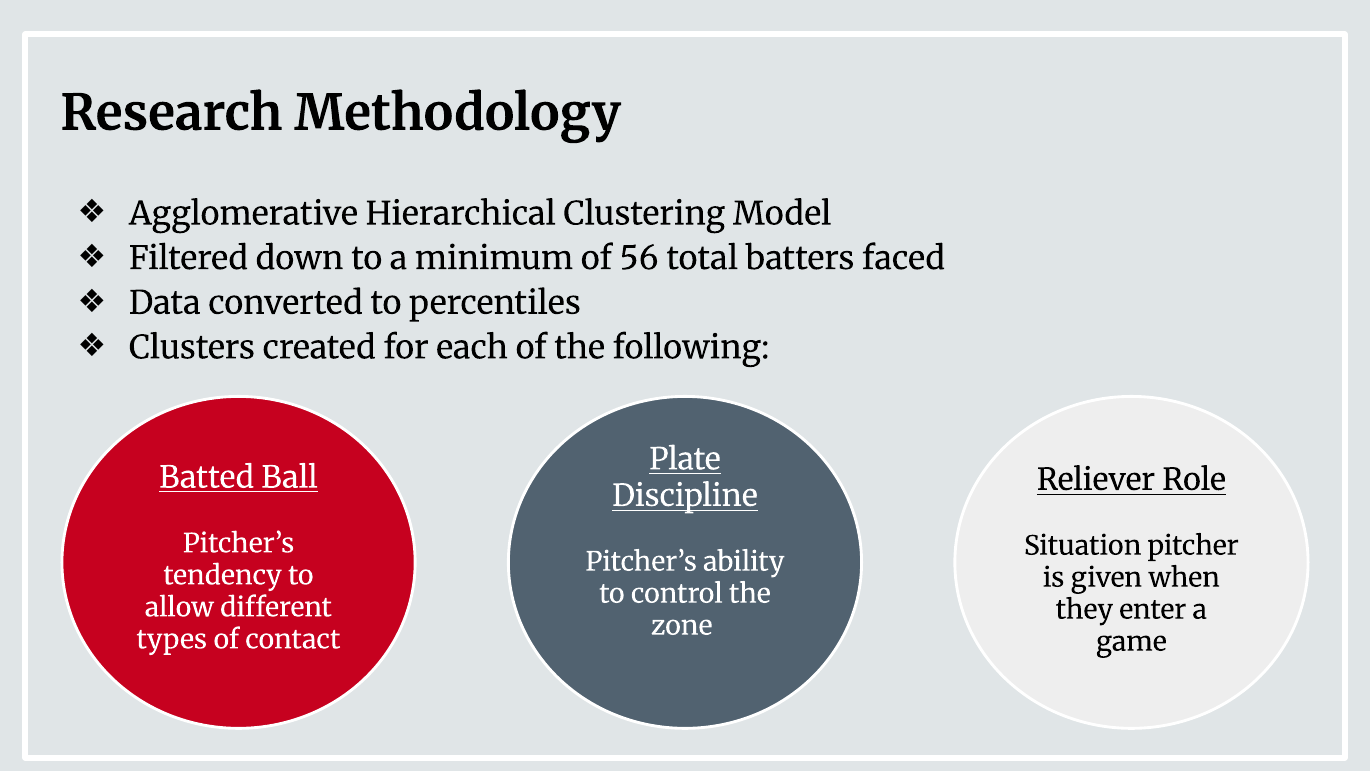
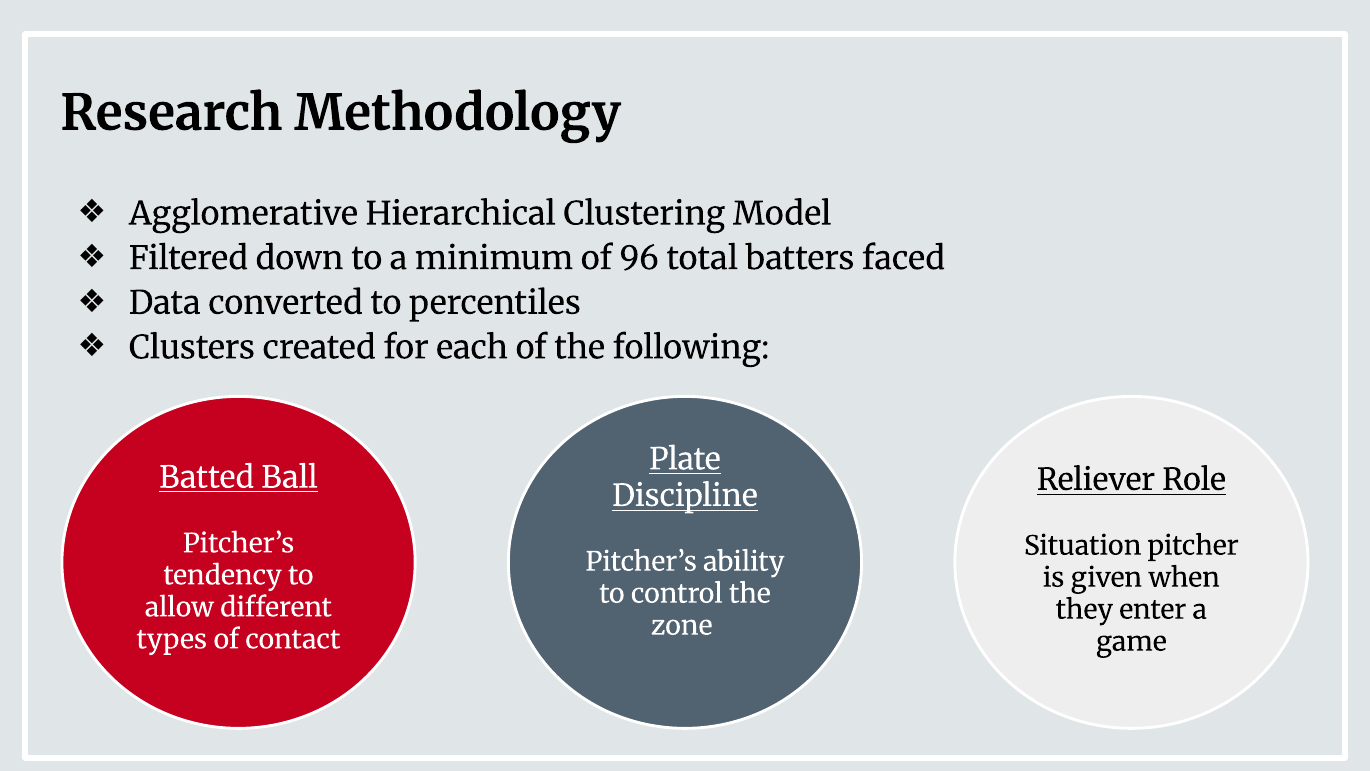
56: 56 -> 96 (639, 258)
